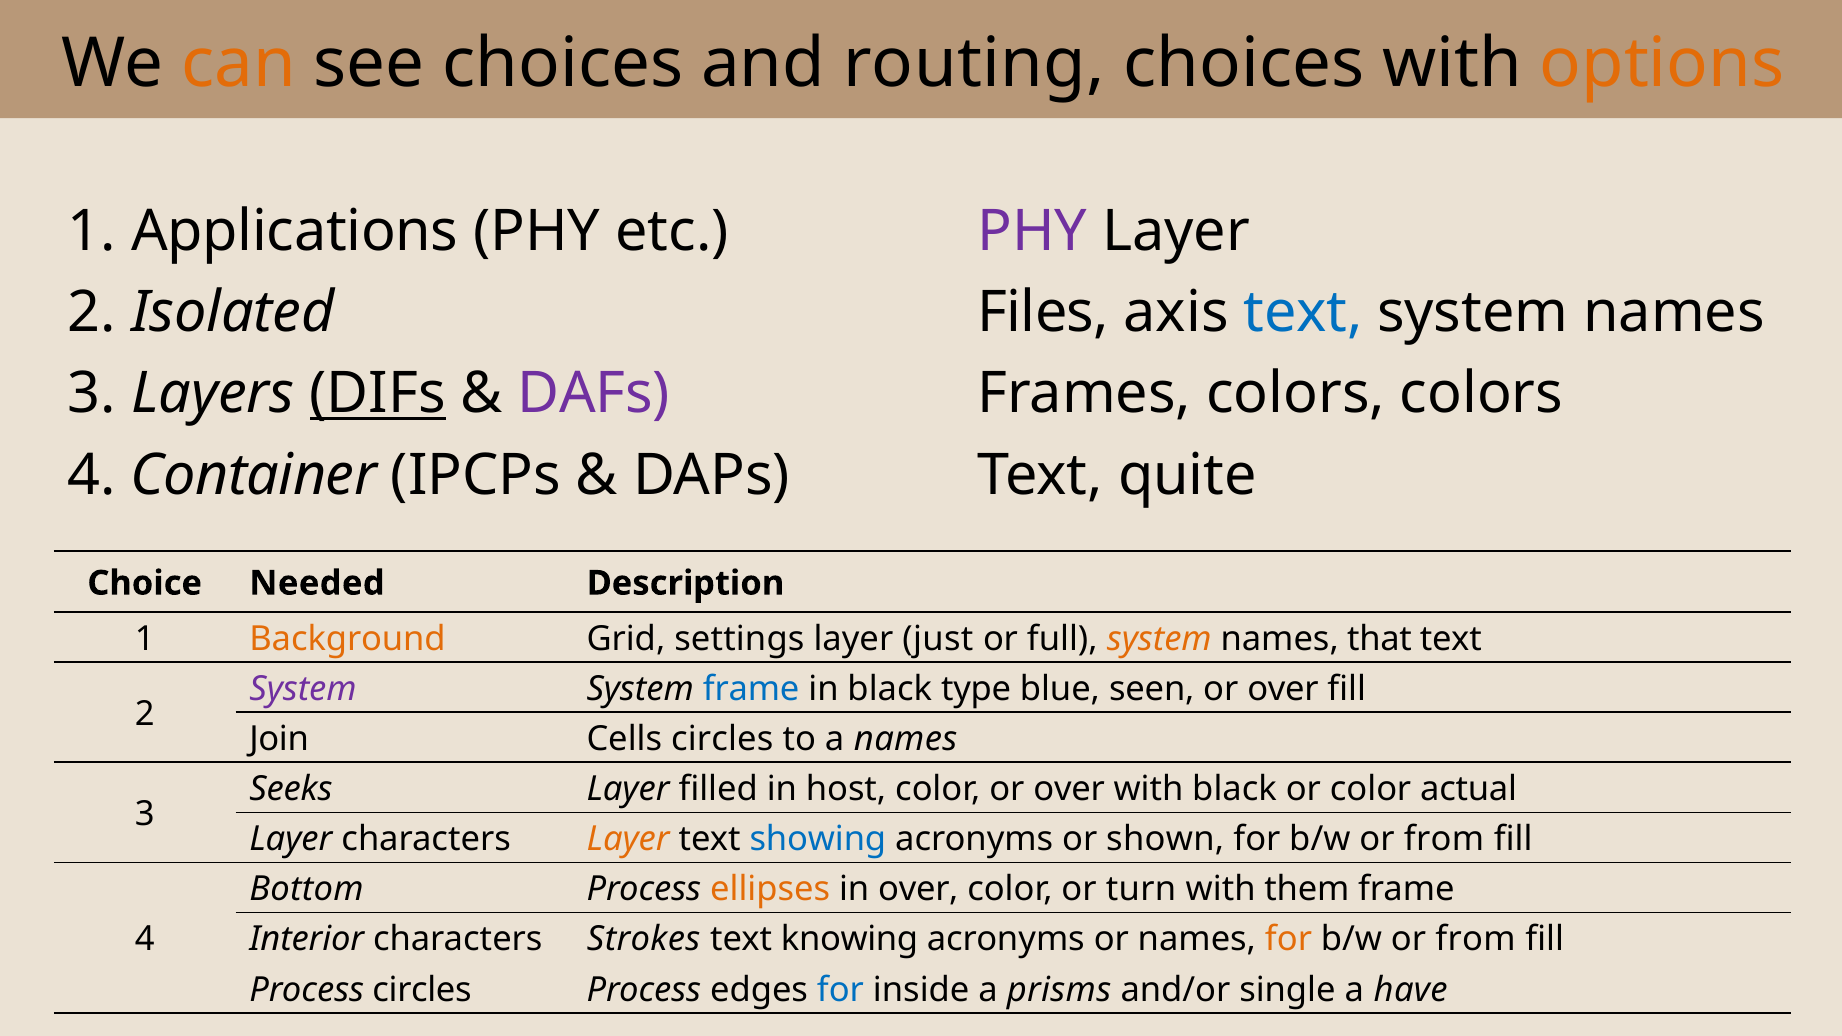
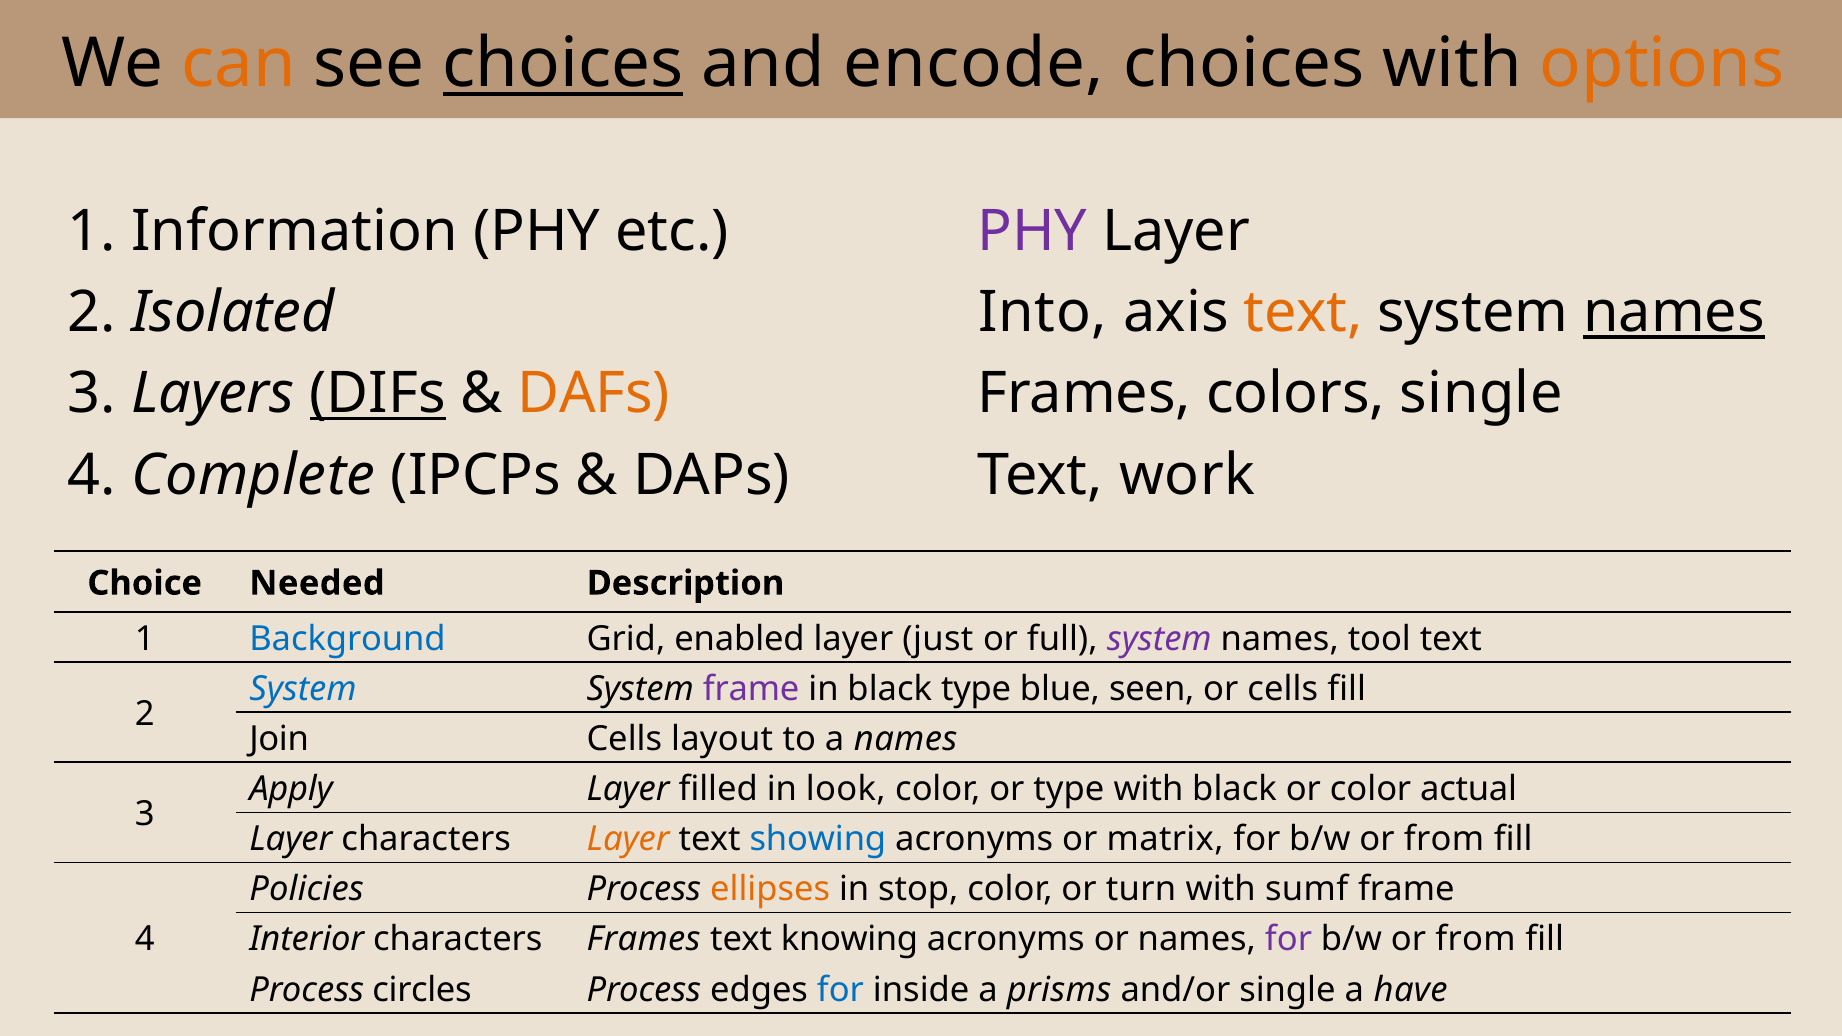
choices underline: none -> present (563, 64)
routing: routing -> encode (974, 64)
Applications: Applications -> Information (295, 231)
Files: Files -> Into (1043, 312)
text colour: blue -> orange (1303, 312)
names underline: none -> present (1674, 312)
DAFs colour: purple -> orange (594, 394)
colors colors: colors -> single (1481, 394)
Container: Container -> Complete (253, 475)
quite: quite -> work (1187, 475)
Background colour: orange -> blue (348, 639)
settings: settings -> enabled (740, 639)
system colour: orange -> purple (1159, 639)
that: that -> tool (1379, 639)
System colour: purple -> blue (303, 689)
frame colour: blue -> purple (751, 689)
over: over -> cells (1283, 689)
Cells circles: circles -> layout (722, 739)
Seeks: Seeks -> Apply (291, 789)
host: host -> look (846, 789)
color or over: over -> type (1069, 789)
shown: shown -> matrix (1165, 839)
Bottom: Bottom -> Policies (307, 890)
in over: over -> stop (918, 890)
them: them -> sumf (1307, 890)
characters Strokes: Strokes -> Frames (644, 940)
for colour: orange -> purple (1288, 940)
